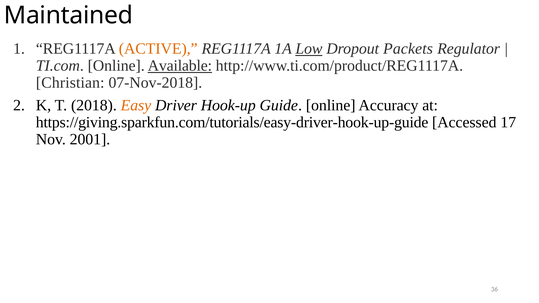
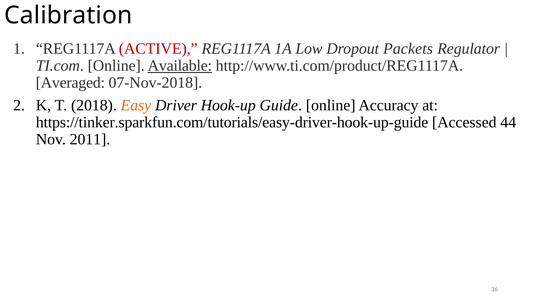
Maintained: Maintained -> Calibration (68, 15)
ACTIVE colour: orange -> red (158, 49)
Low underline: present -> none (309, 49)
Christian: Christian -> Averaged (70, 83)
https://giving.sparkfun.com/tutorials/easy-driver-hook-up-guide: https://giving.sparkfun.com/tutorials/easy-driver-hook-up-guide -> https://tinker.sparkfun.com/tutorials/easy-driver-hook-up-guide (232, 122)
17: 17 -> 44 (508, 122)
2001: 2001 -> 2011 (90, 139)
